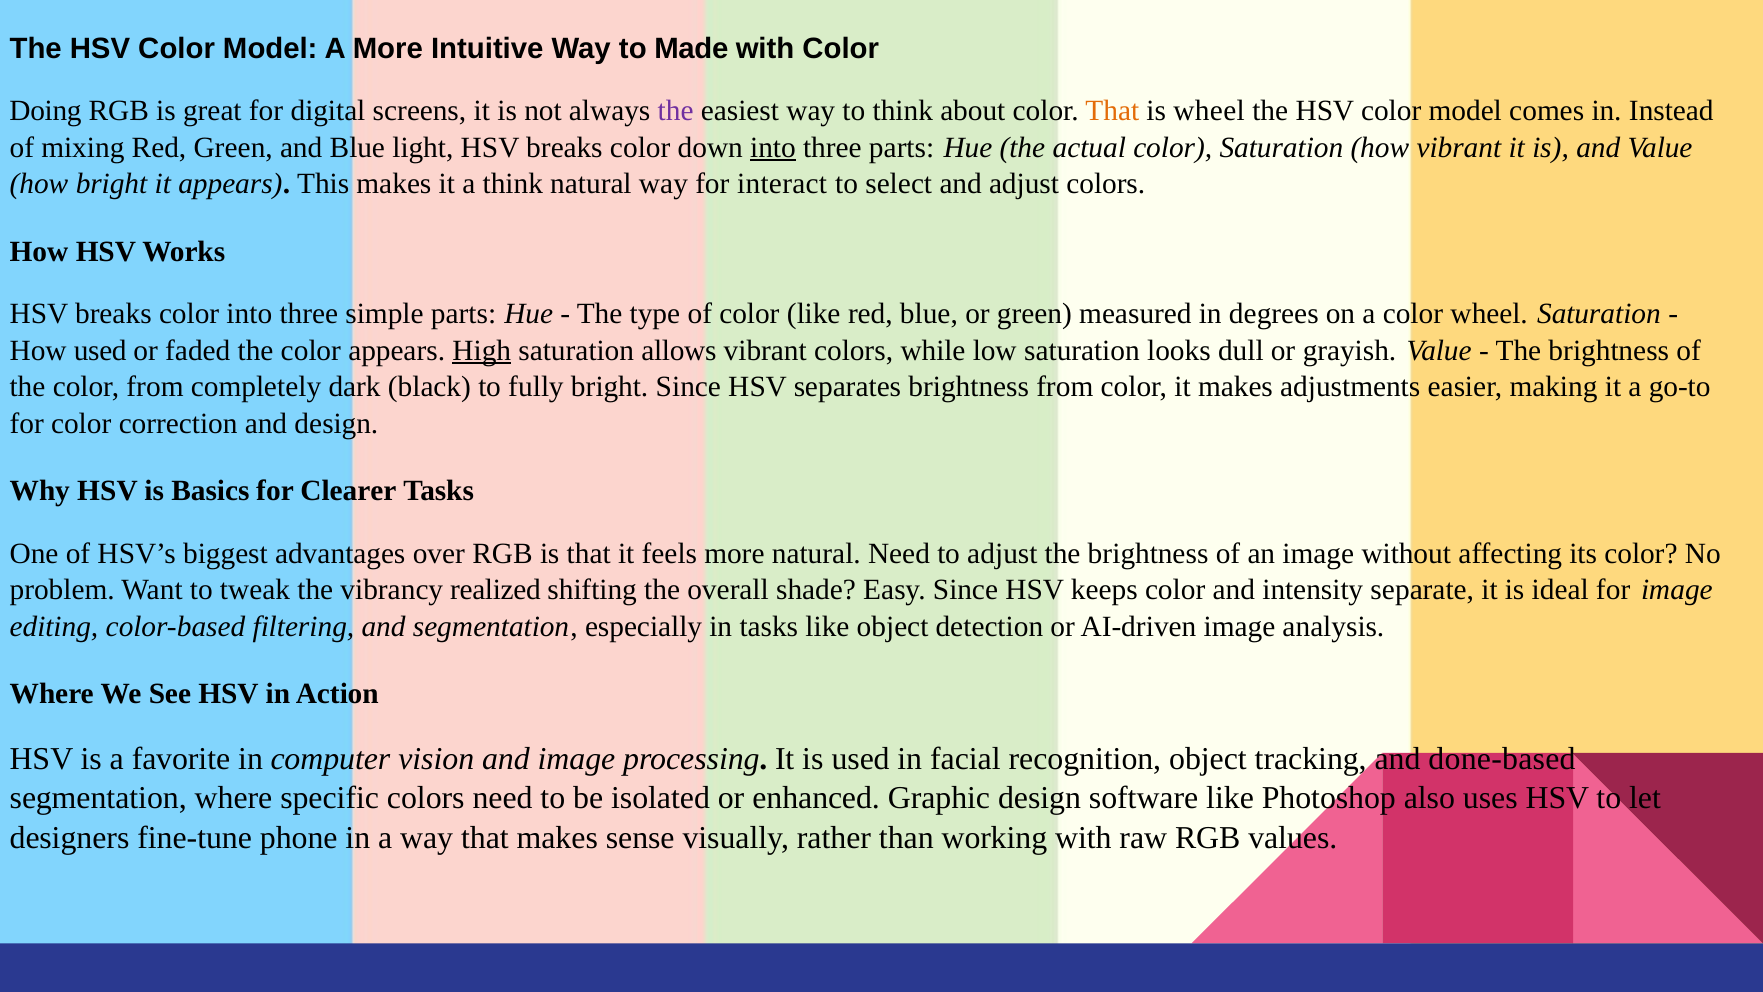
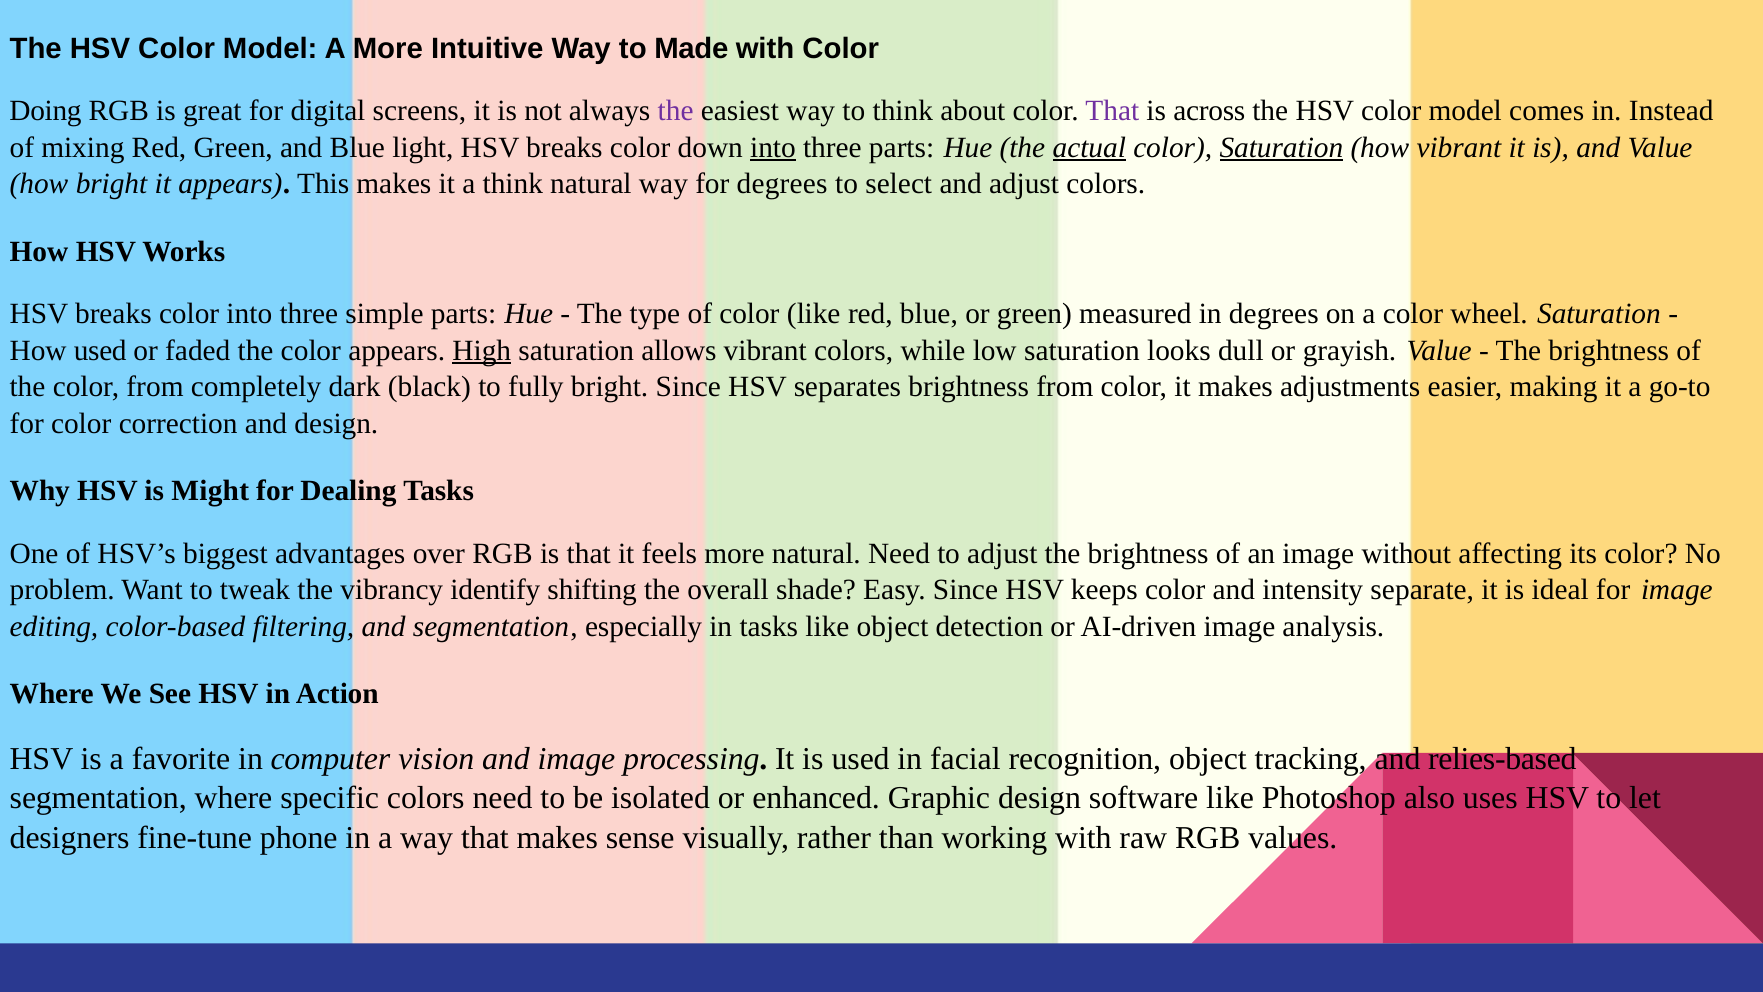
That colour: orange -> purple (1112, 111)
is wheel: wheel -> across (1209, 111)
actual underline: none -> present (1089, 148)
Saturation underline: none -> present (1281, 148)
for interact: interact -> degrees (782, 184)
Basics: Basics -> Might (210, 491)
Clearer: Clearer -> Dealing (348, 491)
realized: realized -> identify (495, 590)
done-based: done-based -> relies-based (1502, 758)
